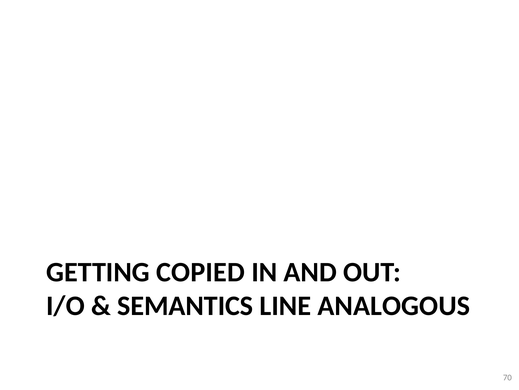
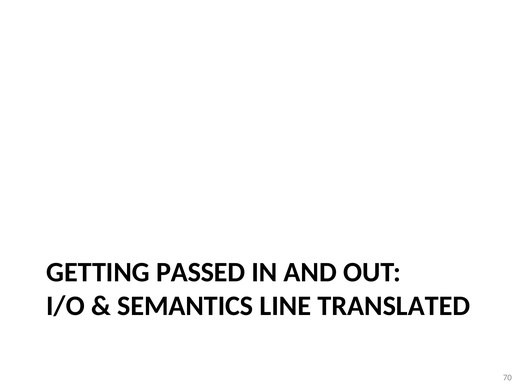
COPIED: COPIED -> PASSED (201, 272)
ANALOGOUS: ANALOGOUS -> TRANSLATED (394, 305)
